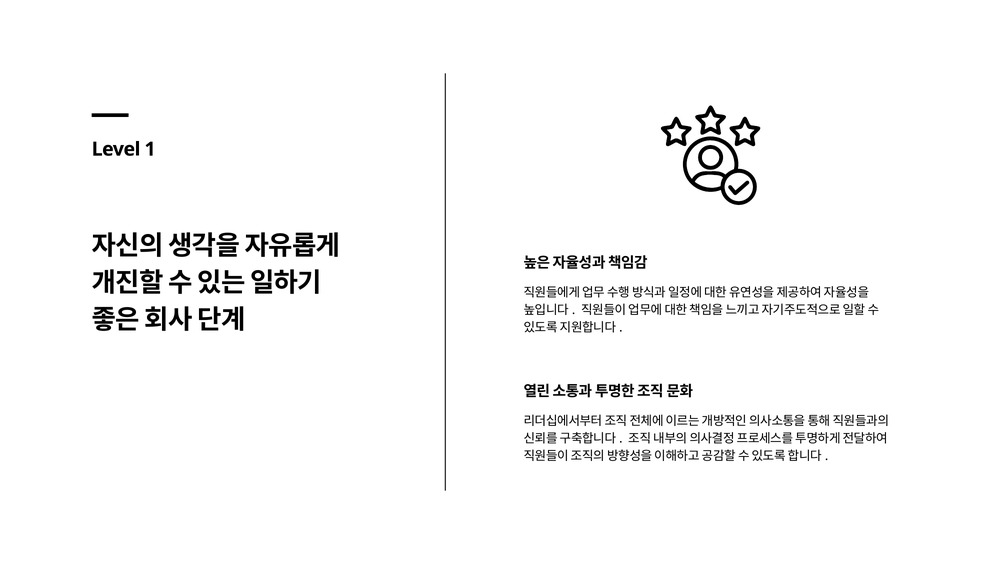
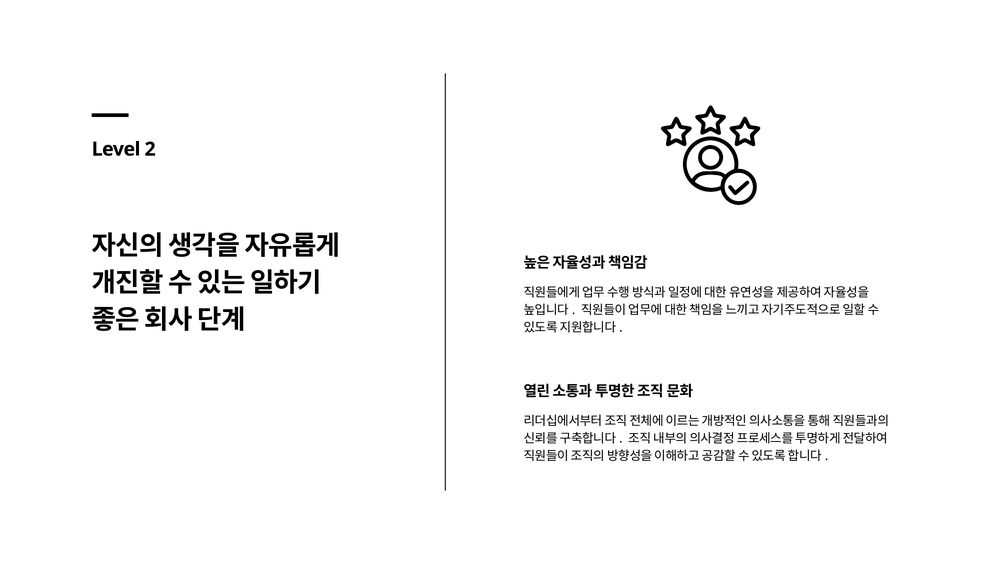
1: 1 -> 2 (150, 149)
